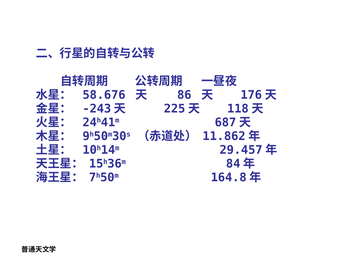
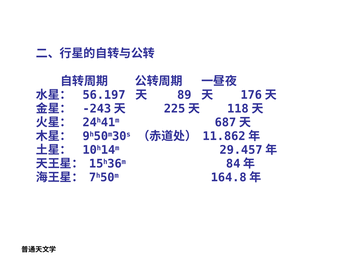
58.676: 58.676 -> 56.197 (104, 95)
86: 86 -> 89 (184, 95)
